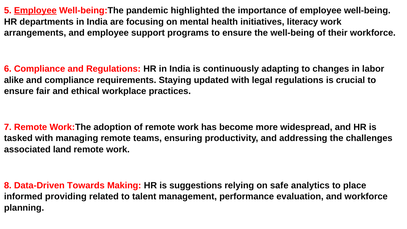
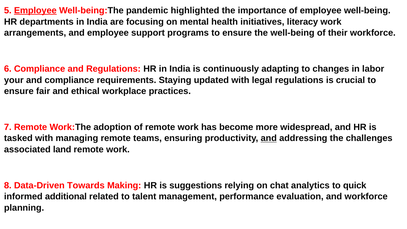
alike: alike -> your (14, 80)
and underline: none -> present (269, 138)
safe: safe -> chat (279, 185)
place: place -> quick (355, 185)
providing: providing -> additional (66, 197)
